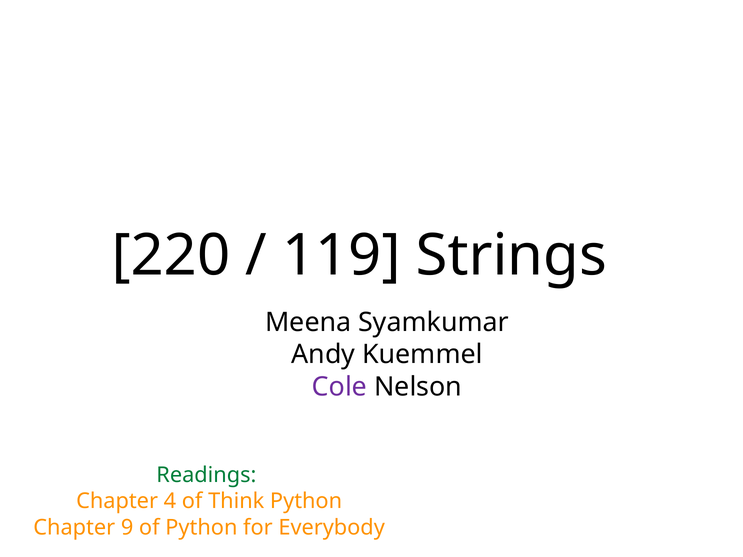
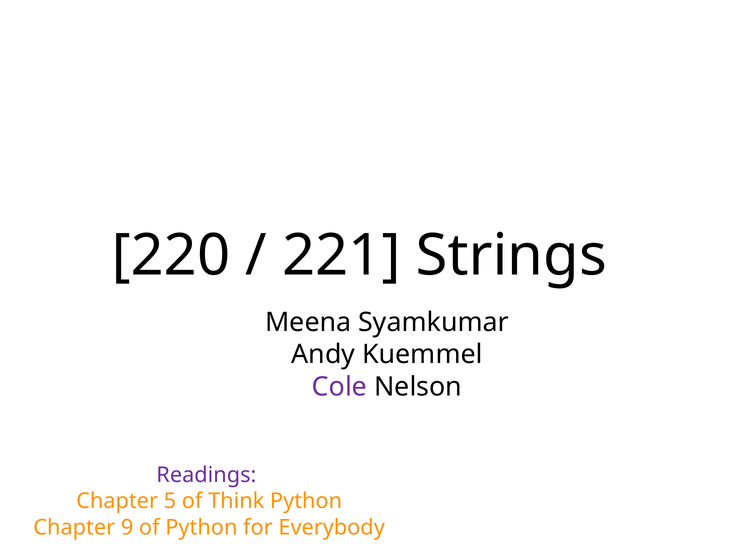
119: 119 -> 221 (341, 256)
Readings colour: green -> purple (206, 475)
4: 4 -> 5 (170, 501)
